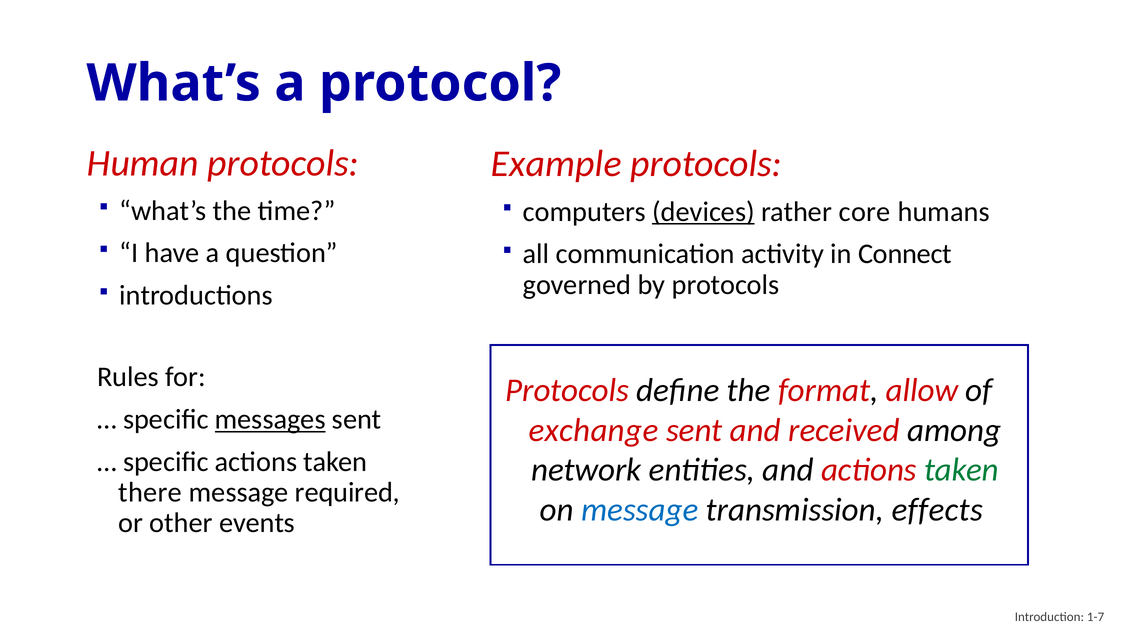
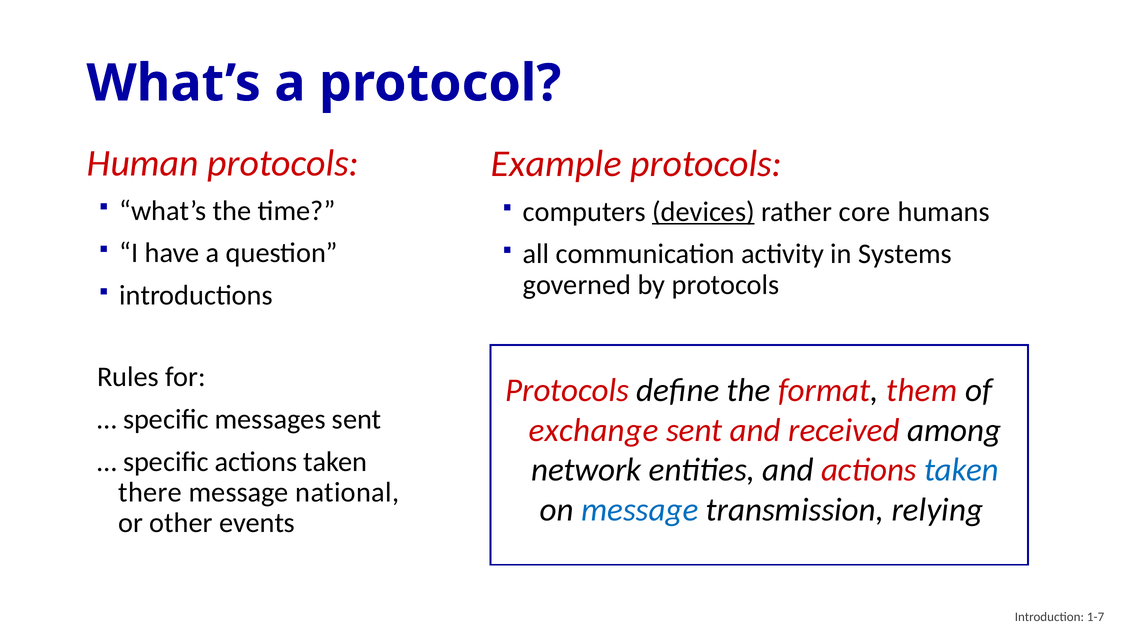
Connect: Connect -> Systems (905, 254)
allow: allow -> them (922, 390)
messages underline: present -> none (270, 419)
taken colour: green -> blue (962, 470)
required: required -> national (347, 492)
effects: effects -> relying (937, 510)
